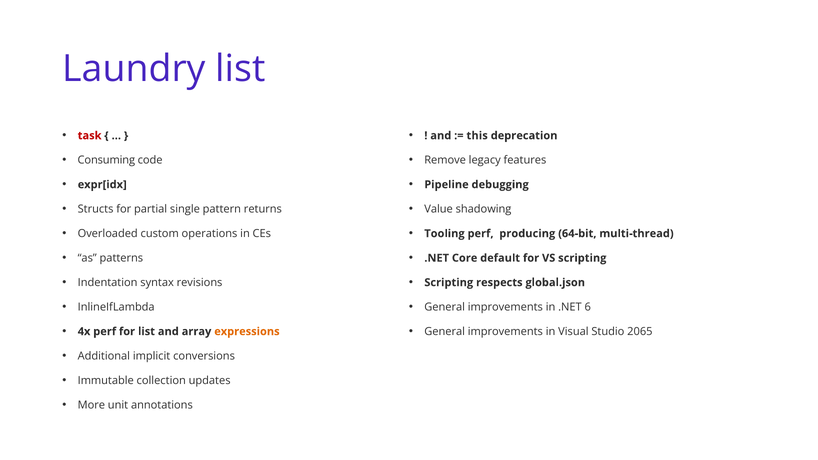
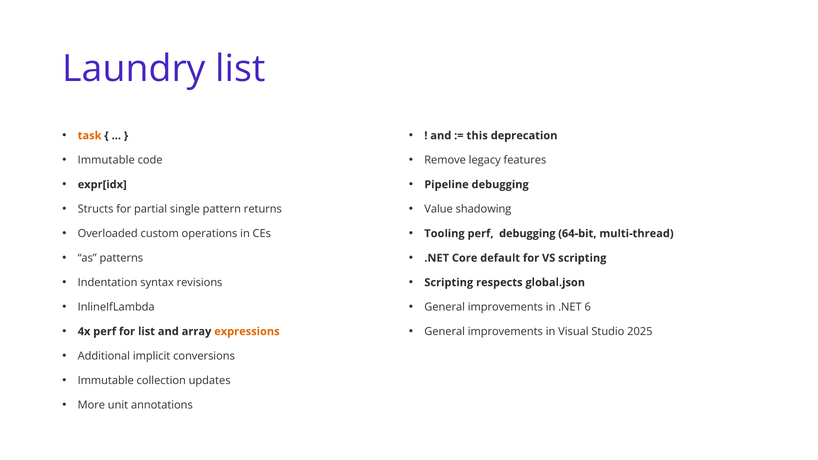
task colour: red -> orange (90, 136)
Consuming: Consuming -> Immutable (106, 160)
perf producing: producing -> debugging (527, 234)
2065: 2065 -> 2025 (640, 332)
